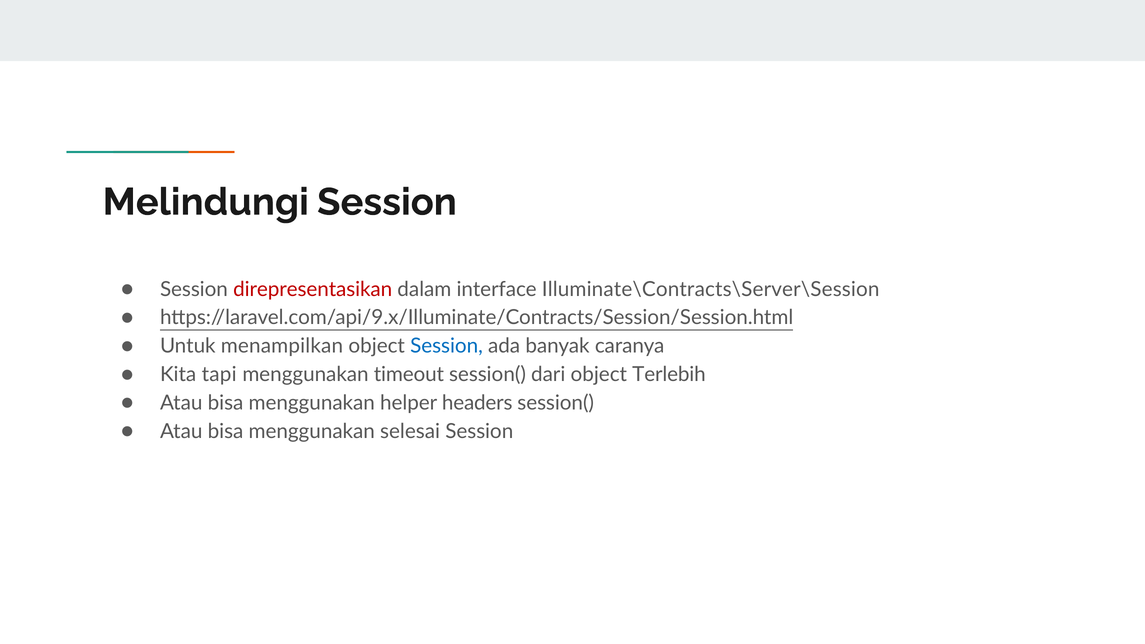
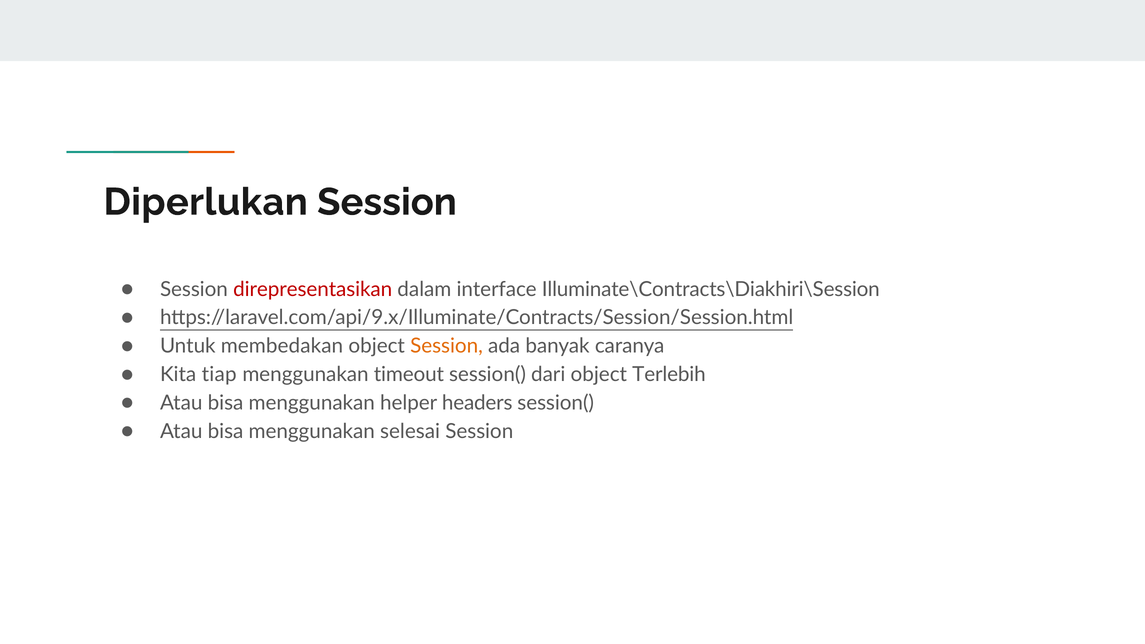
Melindungi: Melindungi -> Diperlukan (206, 202)
Illuminate\Contracts\Server\Session: Illuminate\Contracts\Server\Session -> Illuminate\Contracts\Diakhiri\Session (711, 289)
menampilkan: menampilkan -> membedakan (282, 346)
Session colour: blue -> orange (446, 346)
tapi: tapi -> tiap (219, 375)
